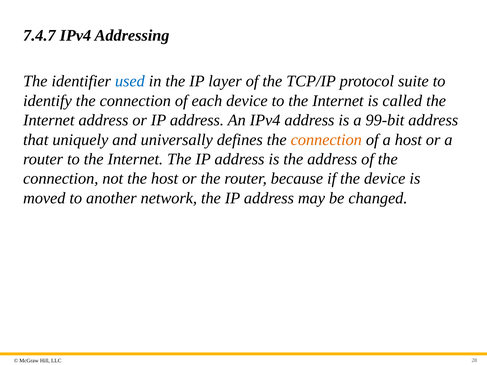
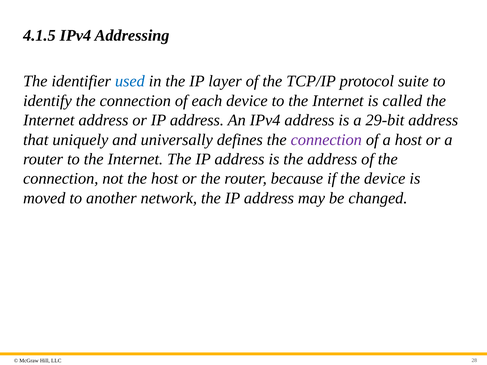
7.4.7: 7.4.7 -> 4.1.5 (39, 35)
99-bit: 99-bit -> 29-bit (385, 120)
connection colour: orange -> purple (326, 140)
